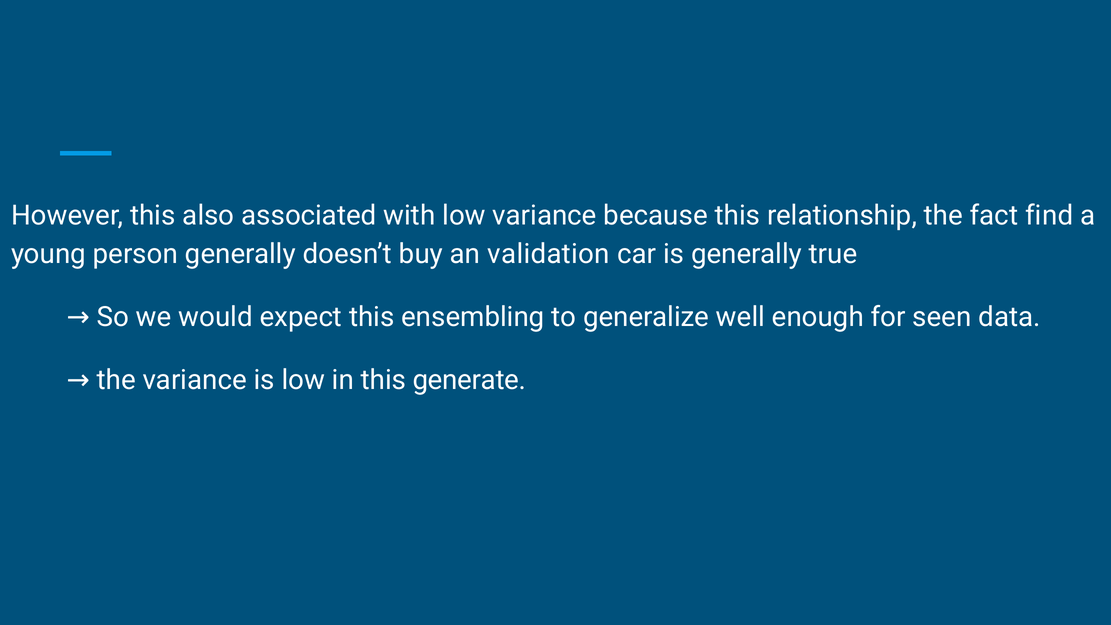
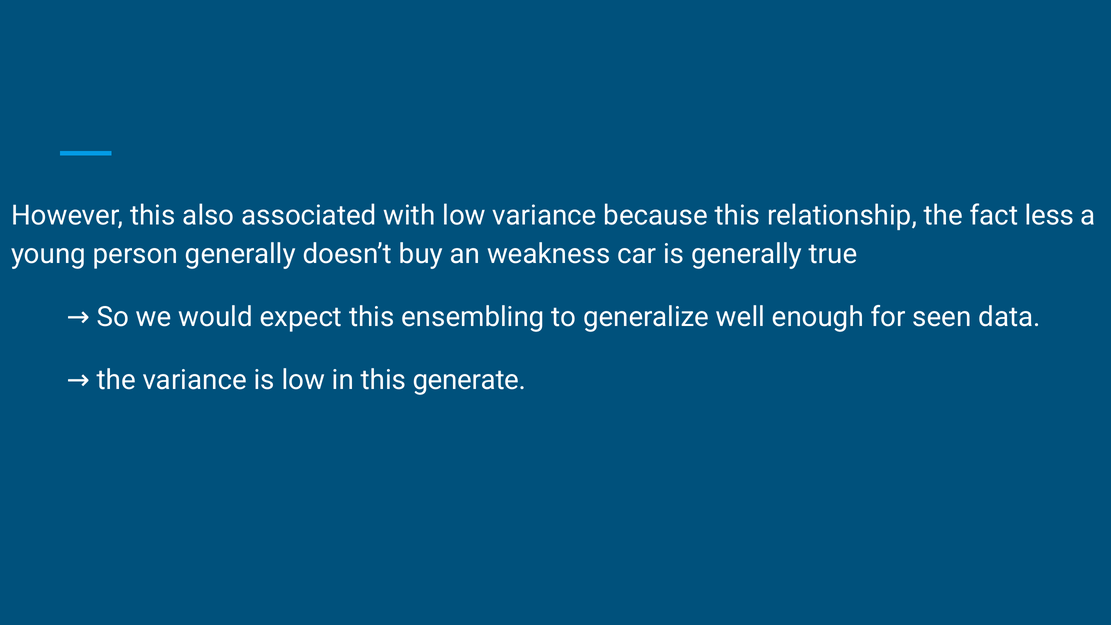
find: find -> less (1049, 216)
validation: validation -> weakness (549, 254)
